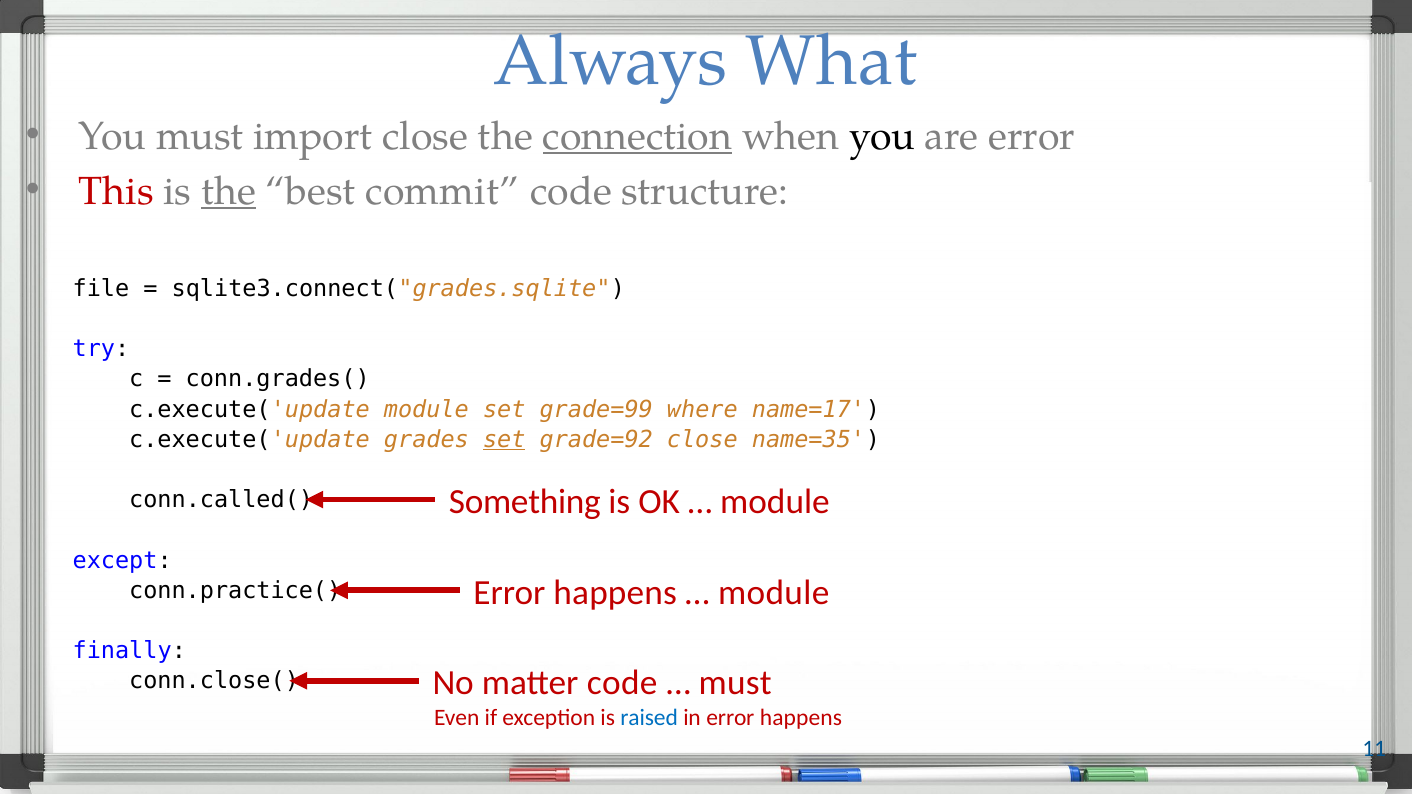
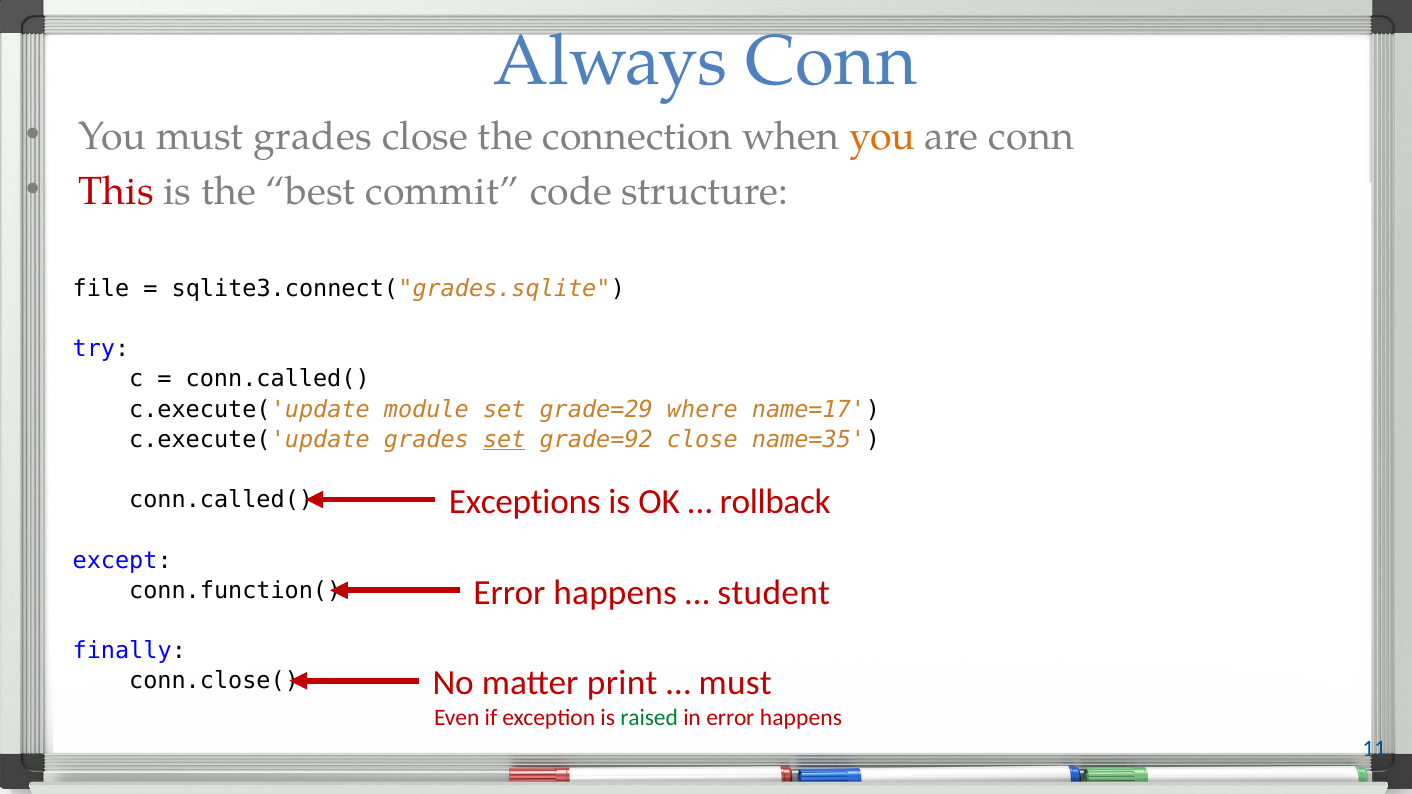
Always What: What -> Conn (831, 61)
must import: import -> grades (313, 136)
connection underline: present -> none (638, 136)
you colour: black -> orange (882, 136)
are error: error -> conn (1032, 136)
the underline: present -> none (229, 191)
conn.grades(: conn.grades( -> conn.called( (278, 379)
grade=99: grade=99 -> grade=29 (596, 410)
Something: Something -> Exceptions (525, 502)
module: module -> rollback (775, 502)
module: module -> student (774, 593)
conn.practice(: conn.practice( -> conn.function( (235, 591)
matter code: code -> print (622, 683)
raised colour: blue -> green (649, 718)
